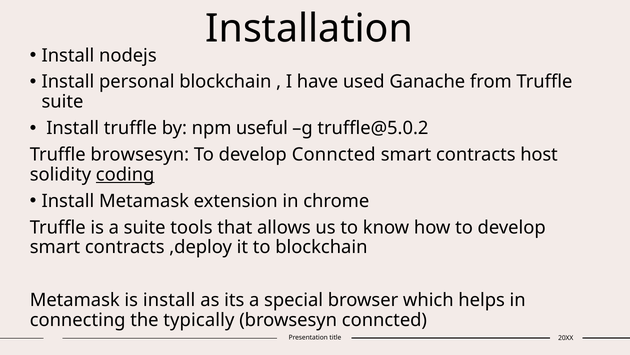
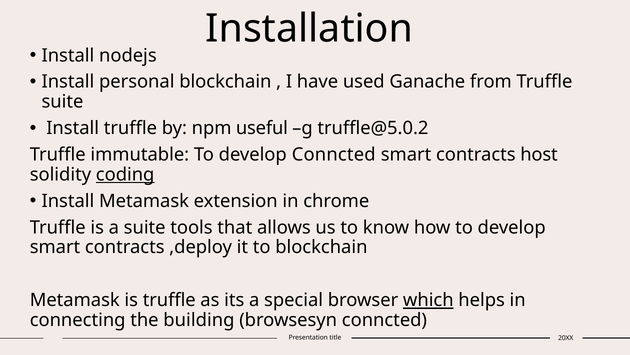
Truffle browsesyn: browsesyn -> immutable (140, 154)
is install: install -> truffle (169, 300)
which underline: none -> present (428, 300)
typically: typically -> building (199, 320)
